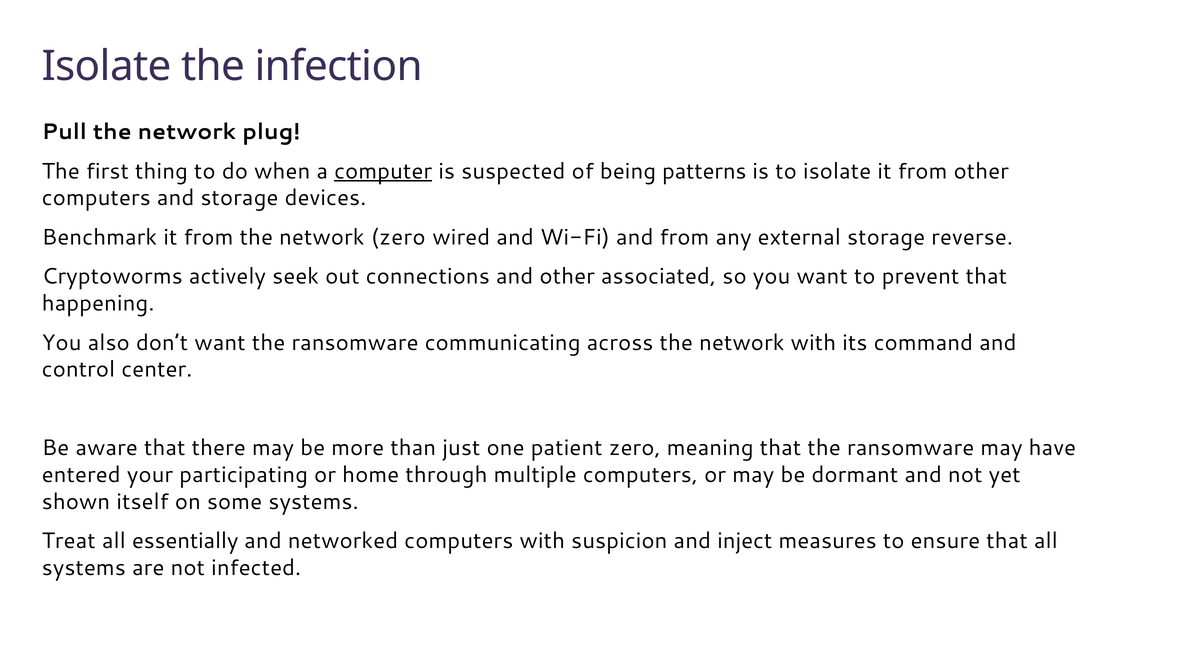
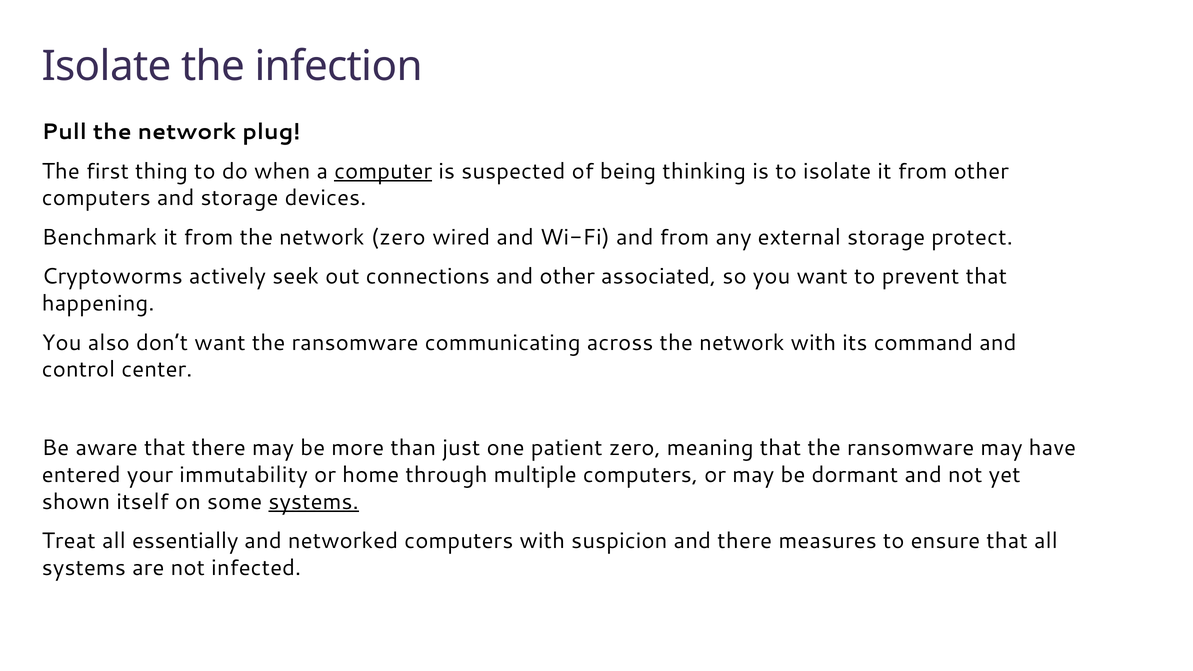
patterns: patterns -> thinking (704, 171)
reverse: reverse -> protect (972, 237)
participating: participating -> immutability (244, 475)
systems underline: none -> present (314, 502)
and inject: inject -> there (745, 541)
